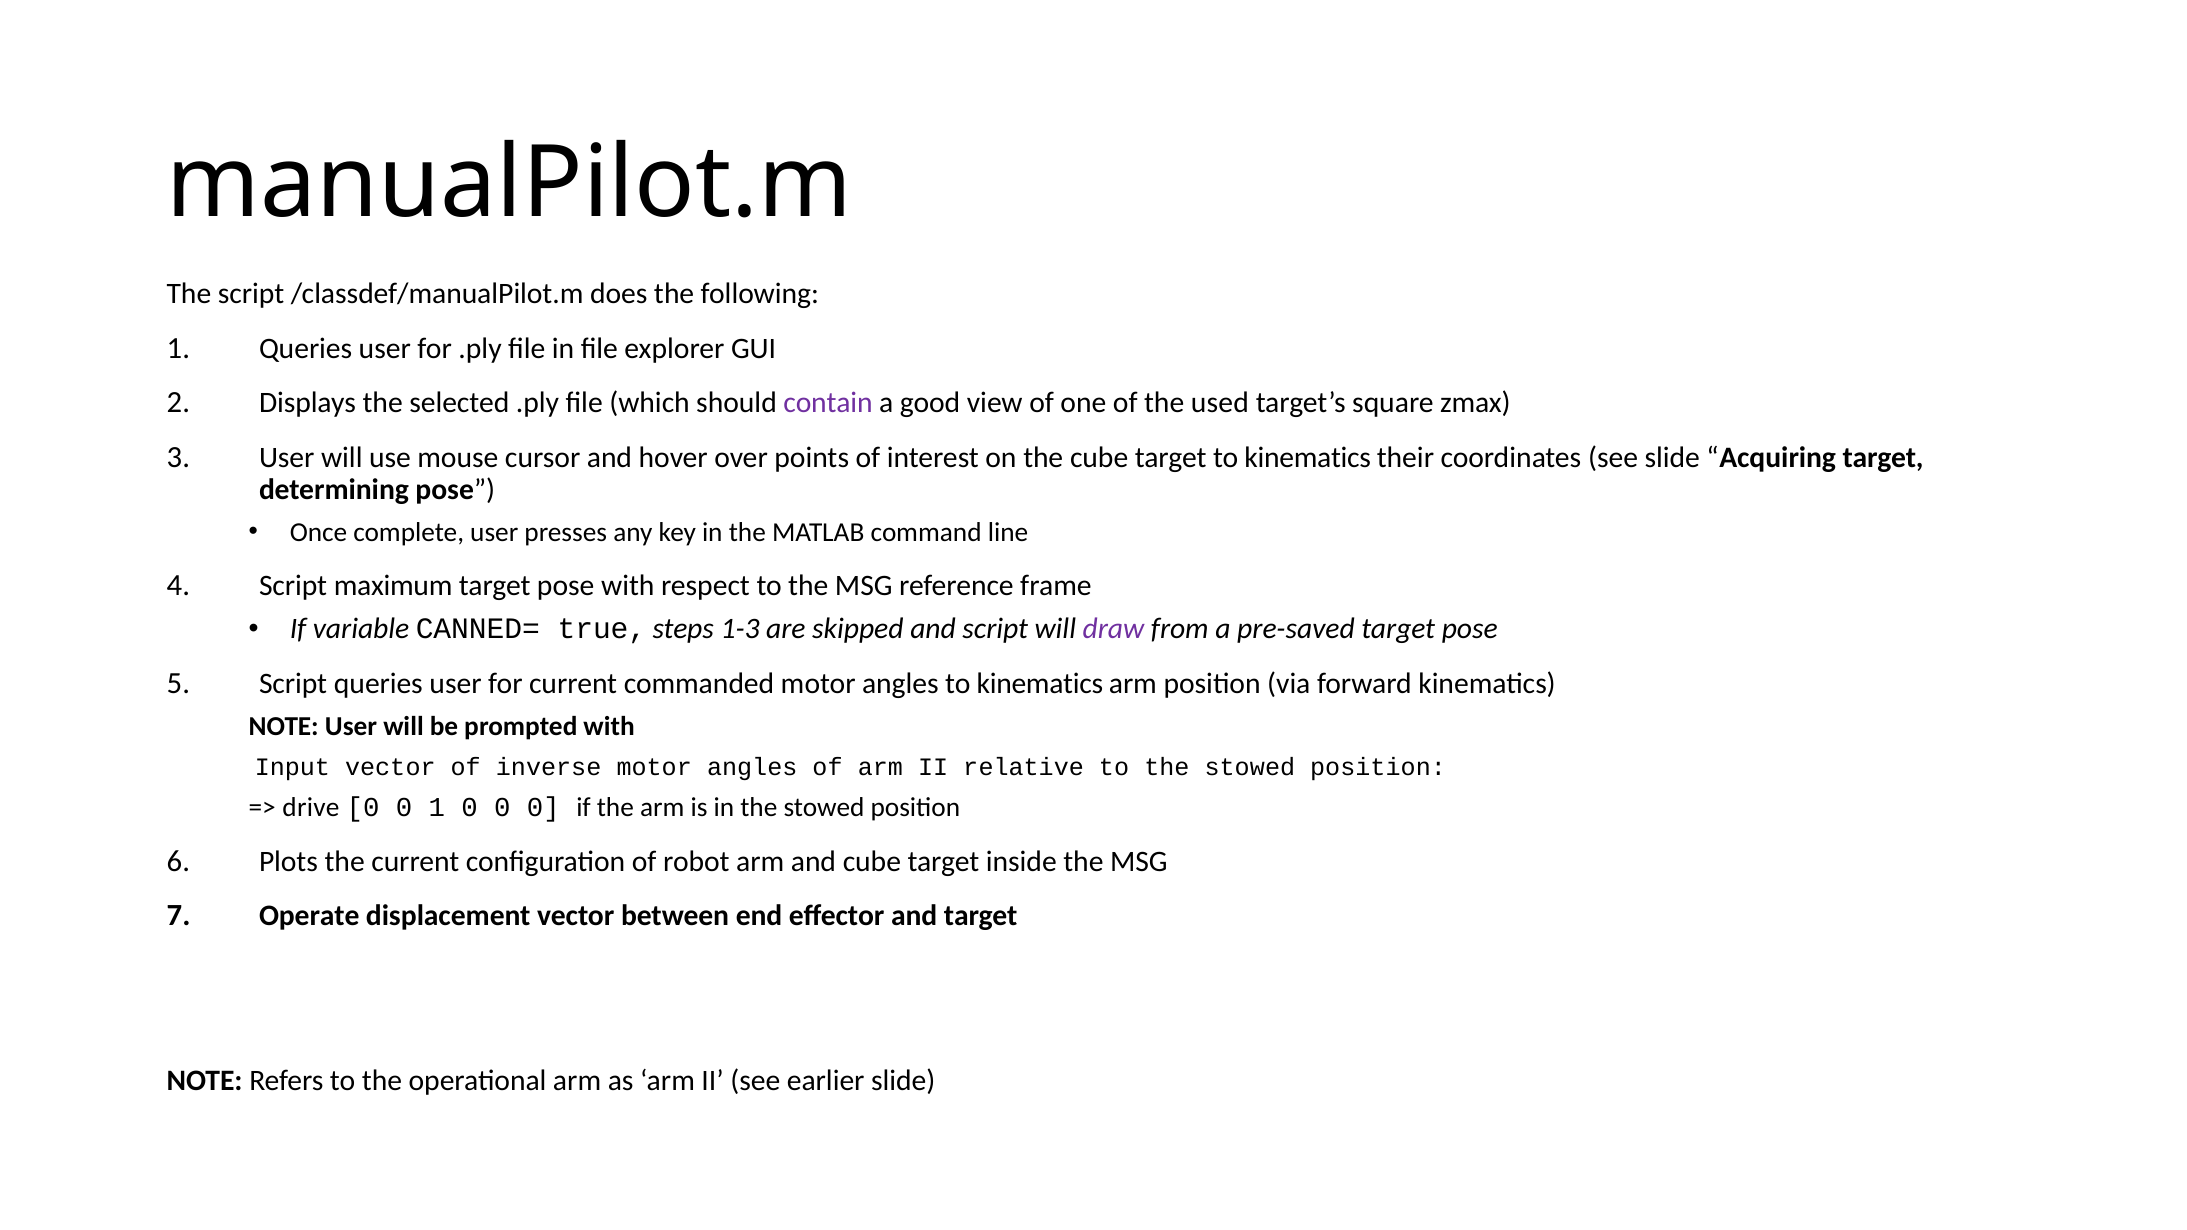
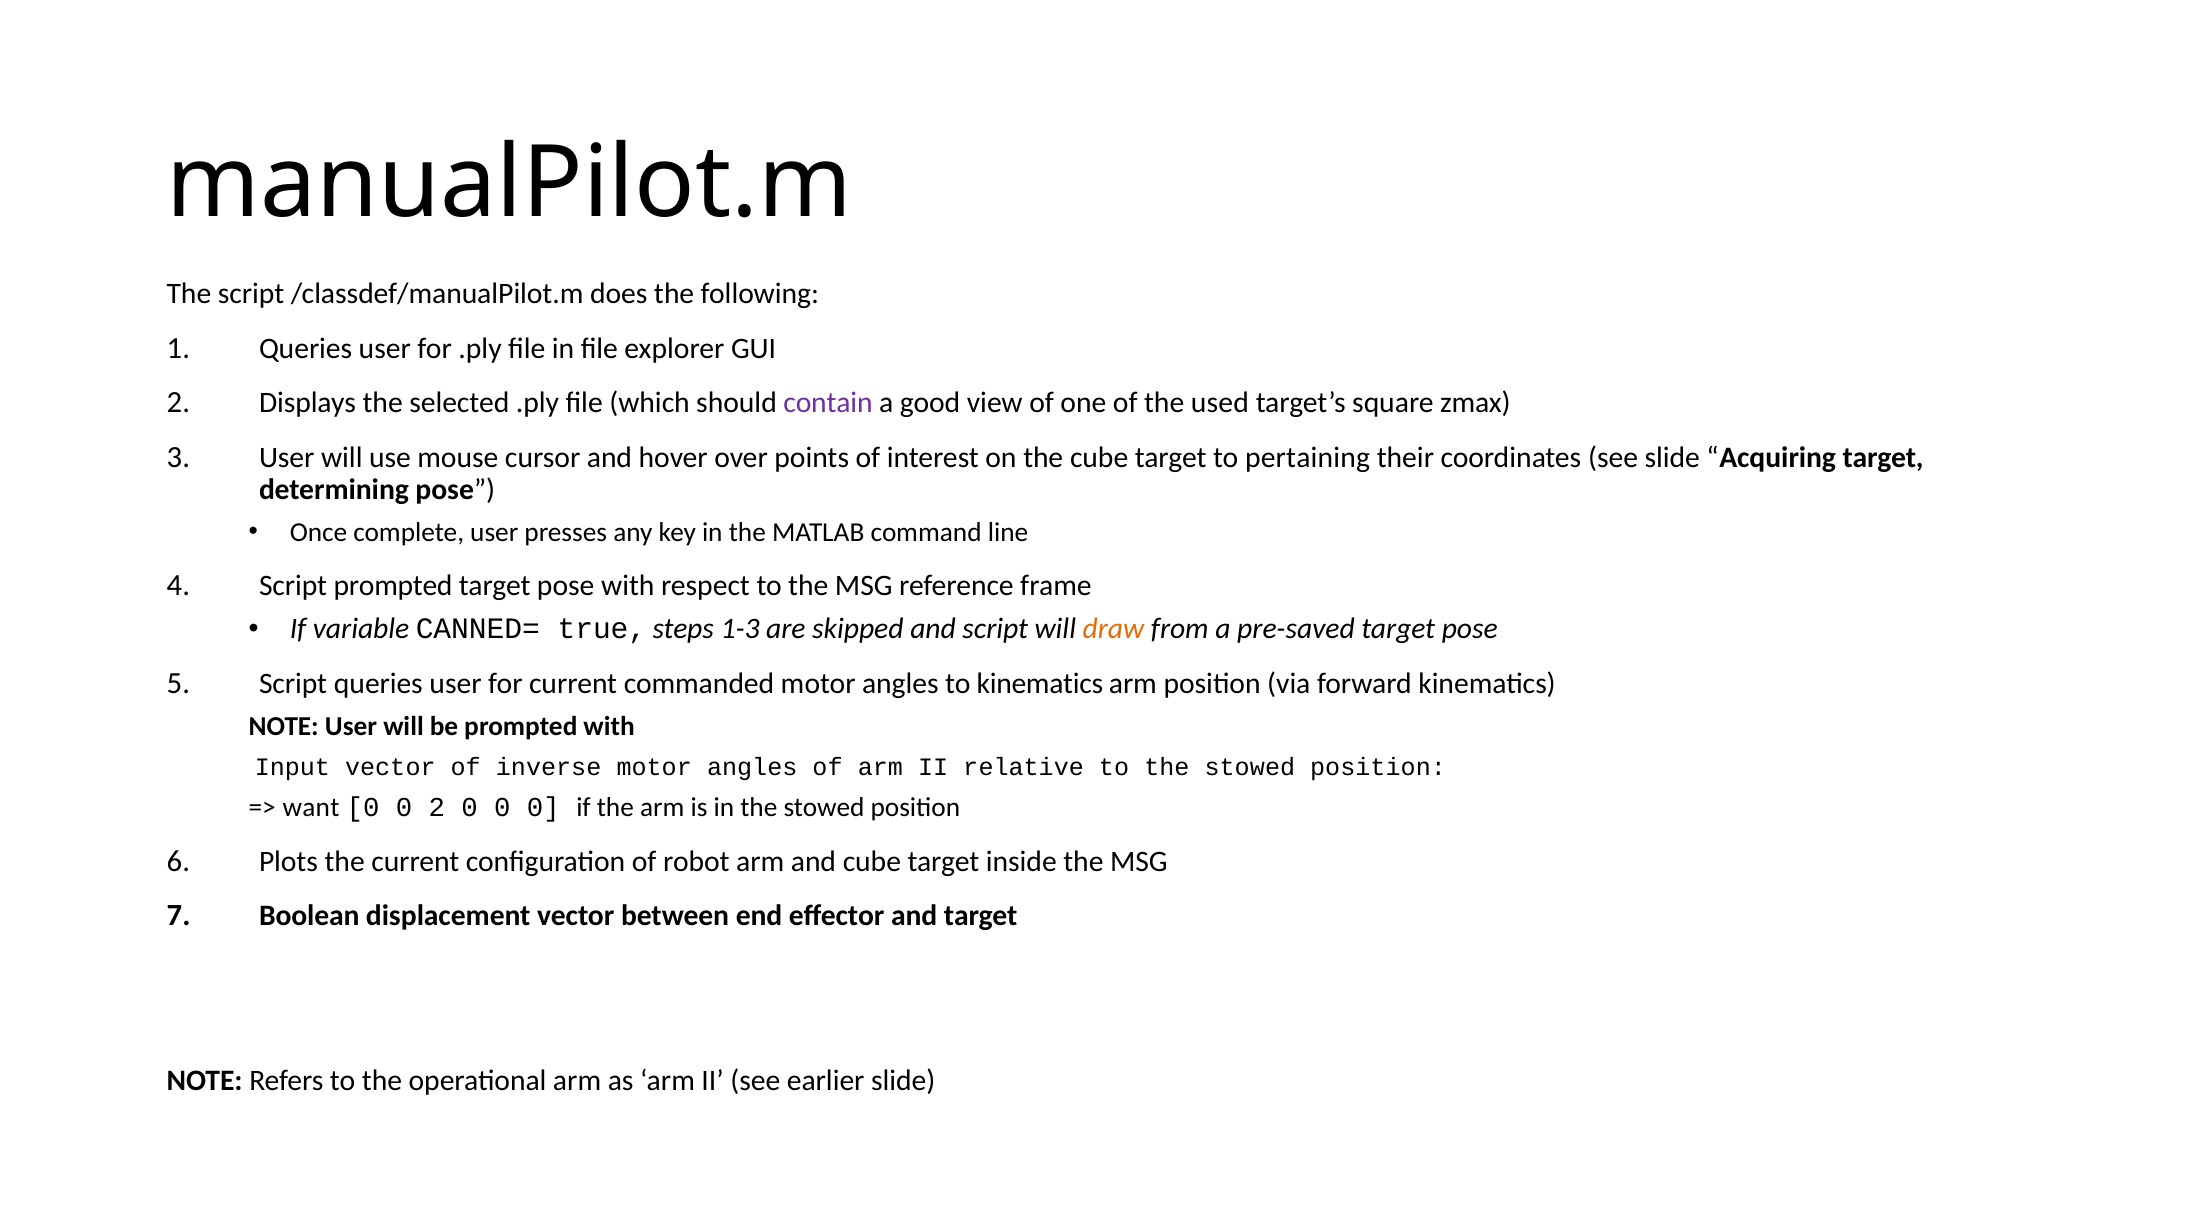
target to kinematics: kinematics -> pertaining (1308, 458)
Script maximum: maximum -> prompted (393, 586)
draw colour: purple -> orange (1113, 629)
drive: drive -> want (311, 808)
0 1: 1 -> 2 (437, 808)
Operate: Operate -> Boolean (309, 916)
